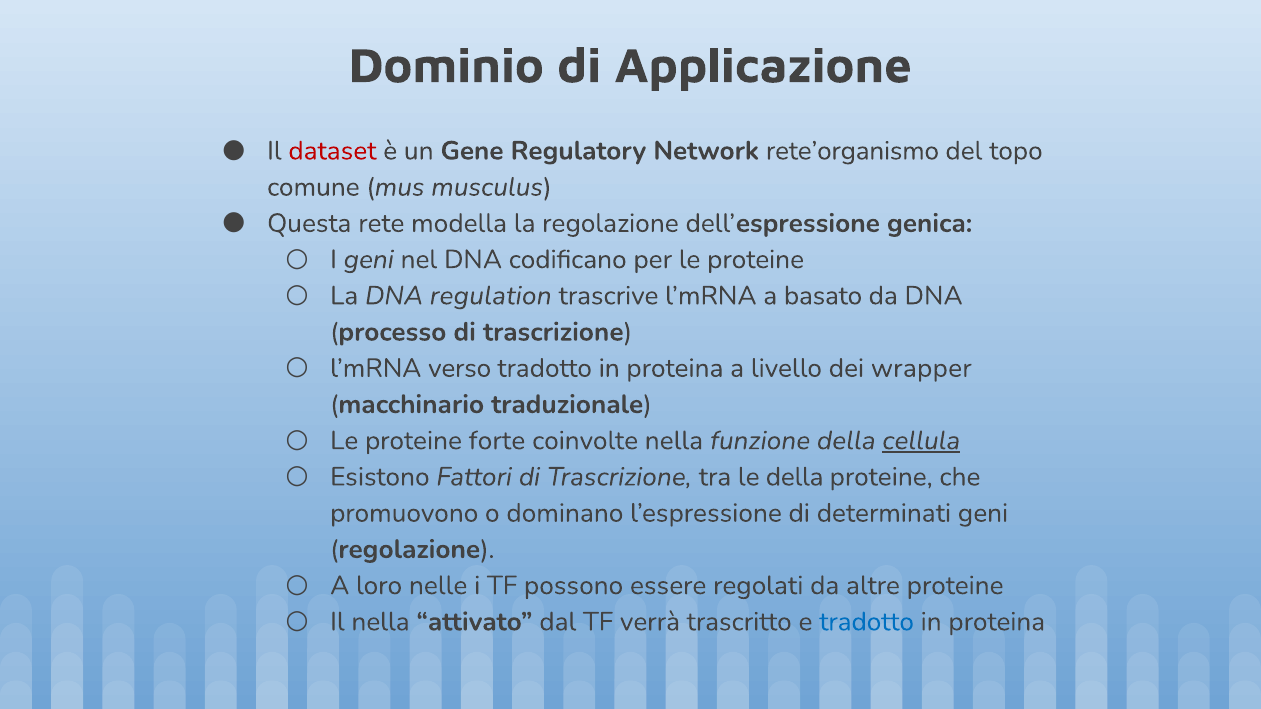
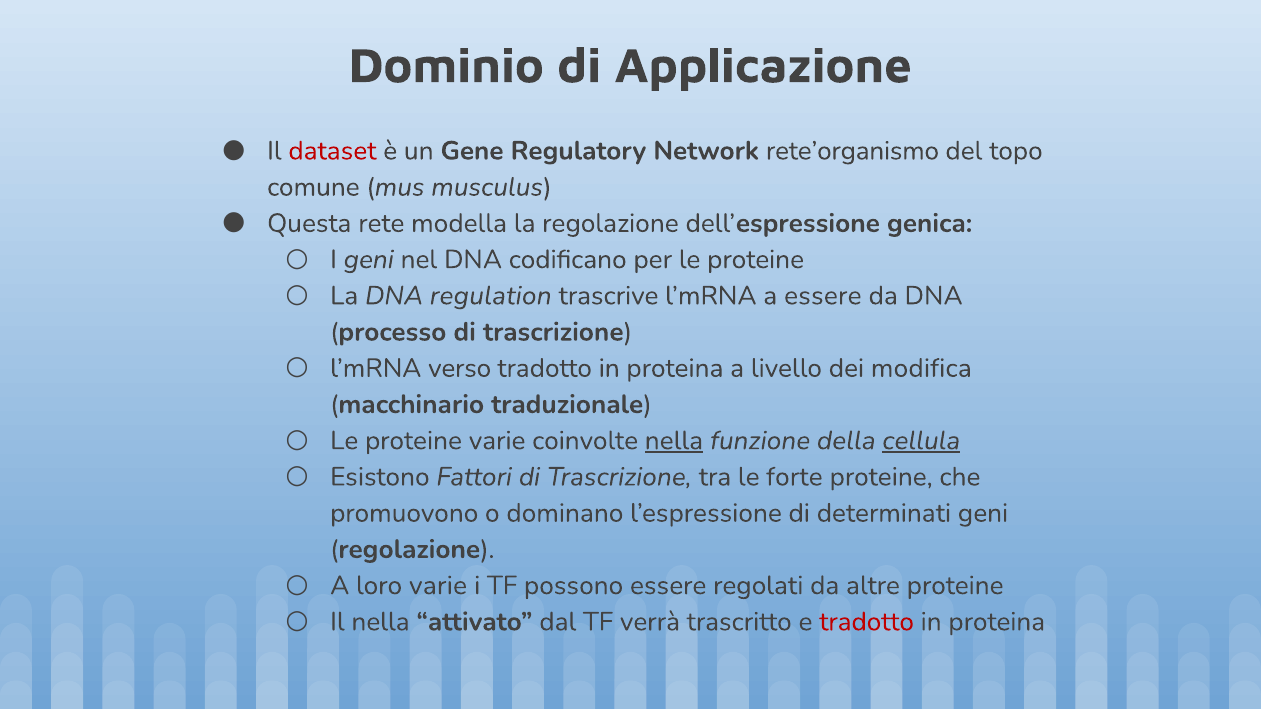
a basato: basato -> essere (823, 296)
wrapper: wrapper -> modifica (921, 368)
proteine forte: forte -> varie (497, 441)
nella underline: none -> present (674, 441)
le della: della -> forte (794, 477)
loro nelle: nelle -> varie (438, 586)
tradotto colour: blue -> red (867, 622)
